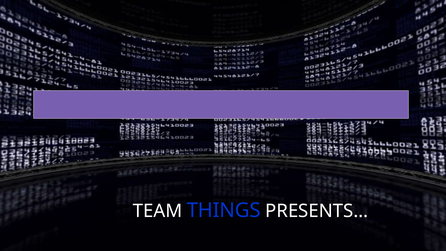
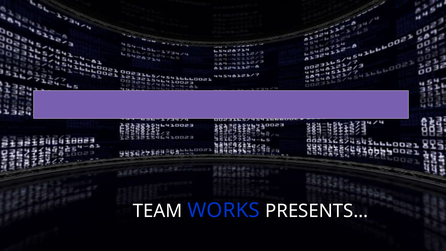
THINGS: THINGS -> WORKS (224, 210)
